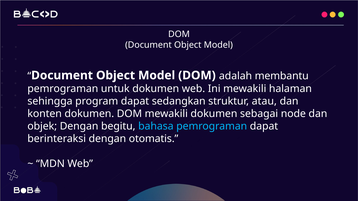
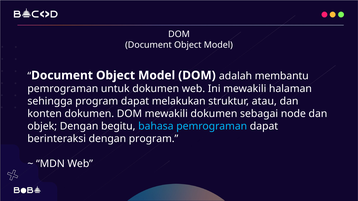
sedangkan: sedangkan -> melakukan (179, 101)
dengan otomatis: otomatis -> program (154, 139)
